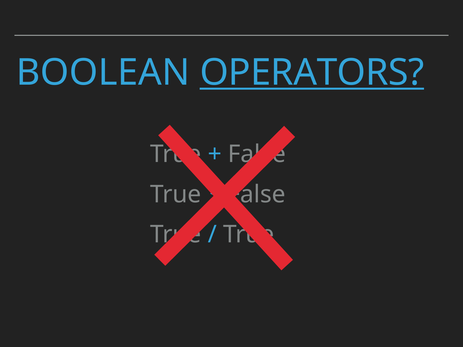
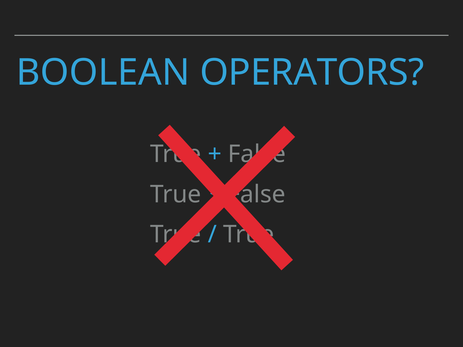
OPERATORS underline: present -> none (312, 73)
